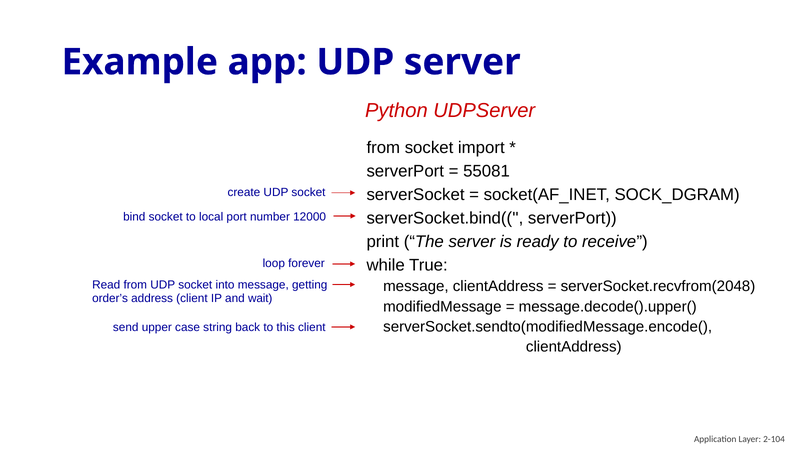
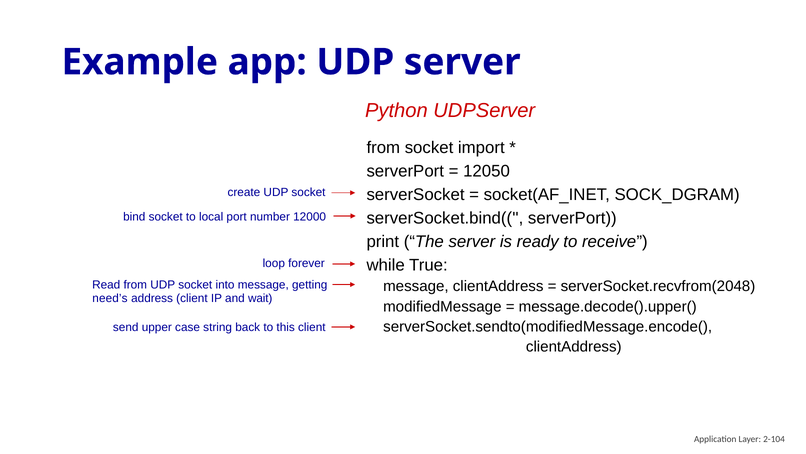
55081: 55081 -> 12050 (487, 171)
order’s: order’s -> need’s (110, 298)
